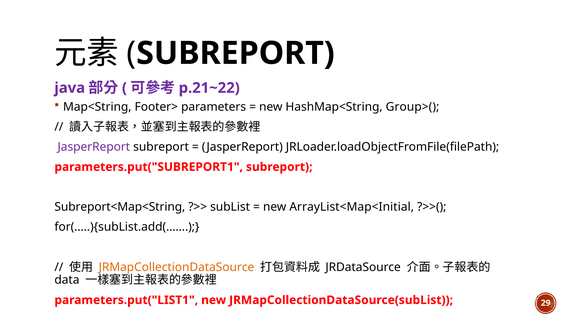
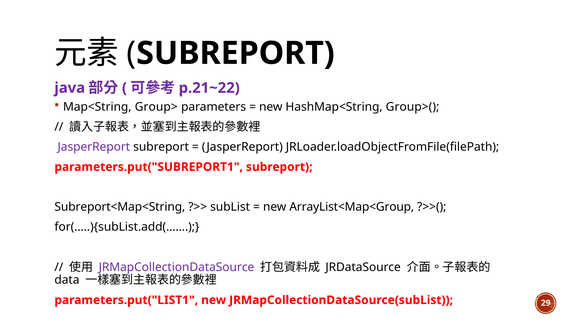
Footer>: Footer> -> Group> (156, 107)
ArrayList<Map<Initial: ArrayList<Map<Initial -> ArrayList<Map<Group (352, 207)
JRMapCollectionDataSource colour: orange -> purple (176, 267)
